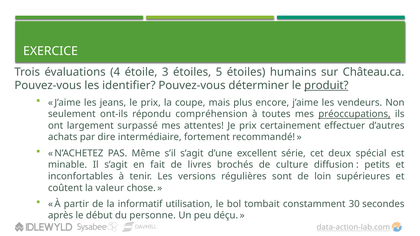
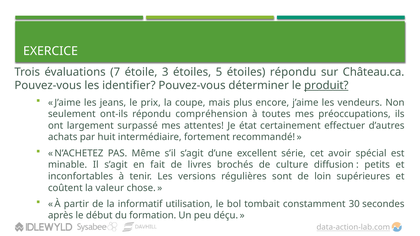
4: 4 -> 7 (115, 72)
étoiles humains: humains -> répondu (293, 72)
préoccupations underline: present -> none (354, 114)
Je prix: prix -> état (248, 126)
dire: dire -> huit (106, 137)
deux: deux -> avoir (340, 153)
personne: personne -> formation (153, 216)
